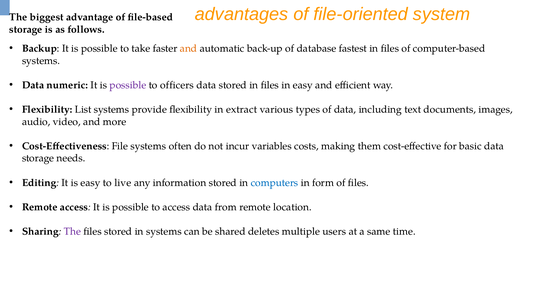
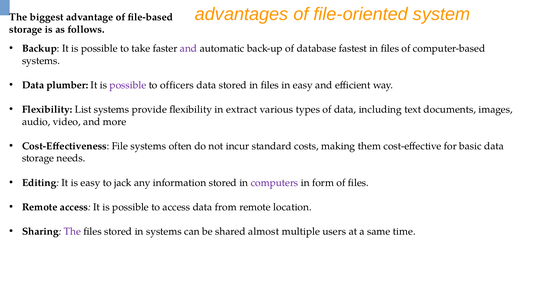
and colour: orange -> purple (189, 48)
numeric: numeric -> plumber (67, 85)
variables: variables -> standard (272, 146)
live: live -> jack (123, 183)
computers colour: blue -> purple (275, 183)
deletes: deletes -> almost (264, 231)
